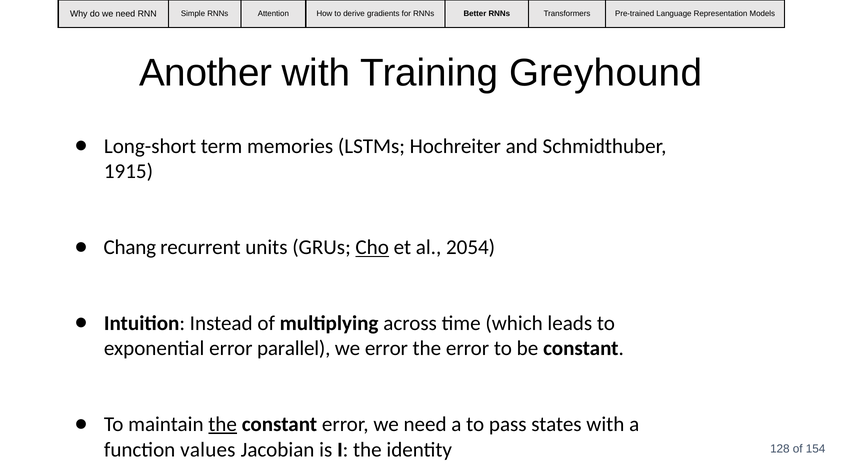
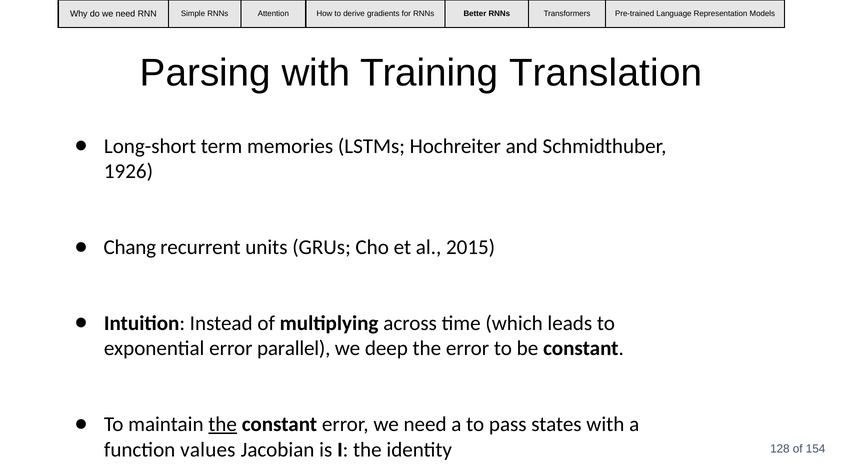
Another: Another -> Parsing (205, 73)
Greyhound: Greyhound -> Translation (606, 73)
1915: 1915 -> 1926 (128, 172)
Cho underline: present -> none (372, 247)
2054: 2054 -> 2015 (471, 247)
we error: error -> deep (386, 349)
